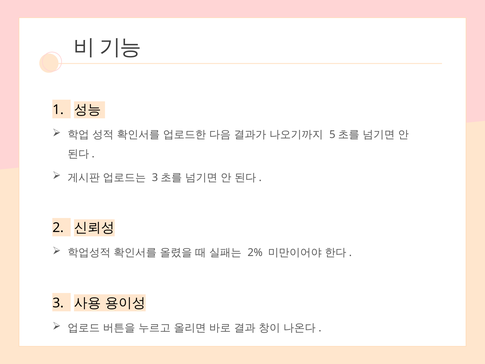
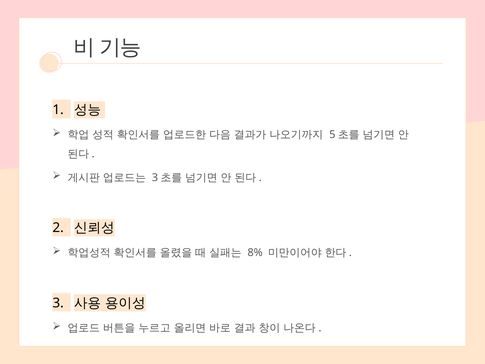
2%: 2% -> 8% (255, 253)
